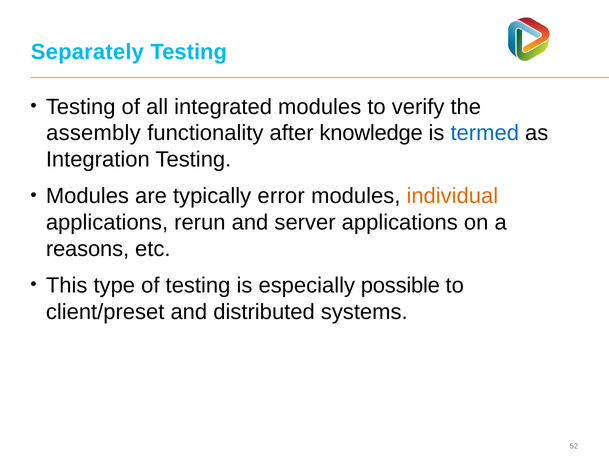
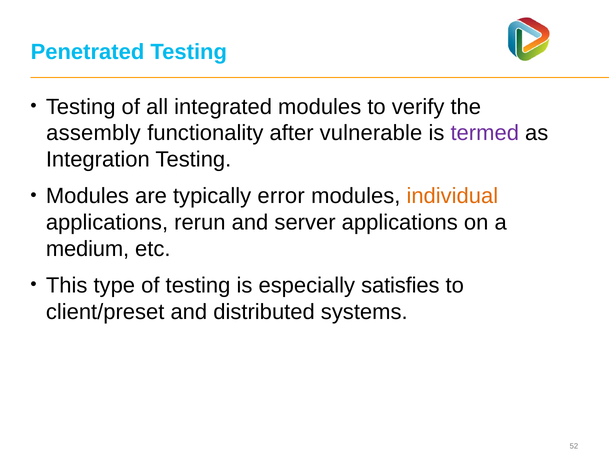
Separately: Separately -> Penetrated (88, 52)
knowledge: knowledge -> vulnerable (371, 133)
termed colour: blue -> purple (485, 133)
reasons: reasons -> medium (88, 249)
possible: possible -> satisfies (400, 285)
